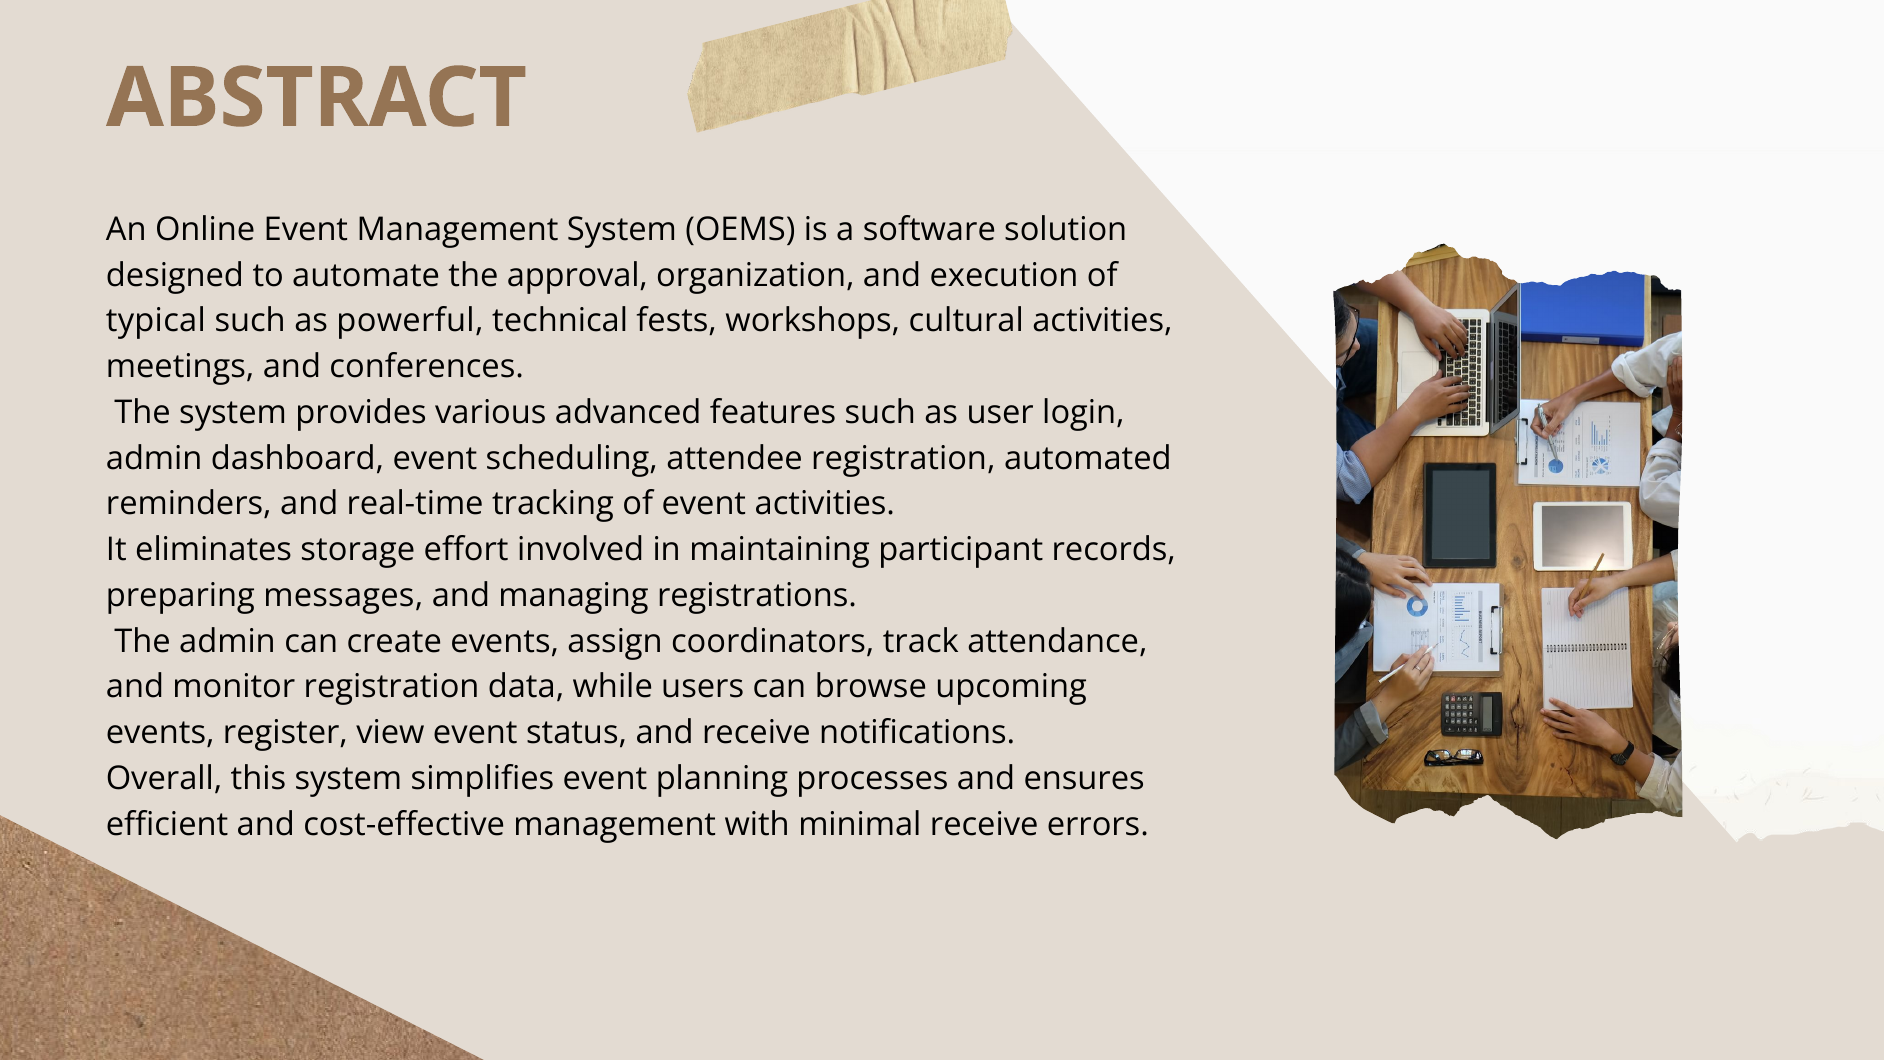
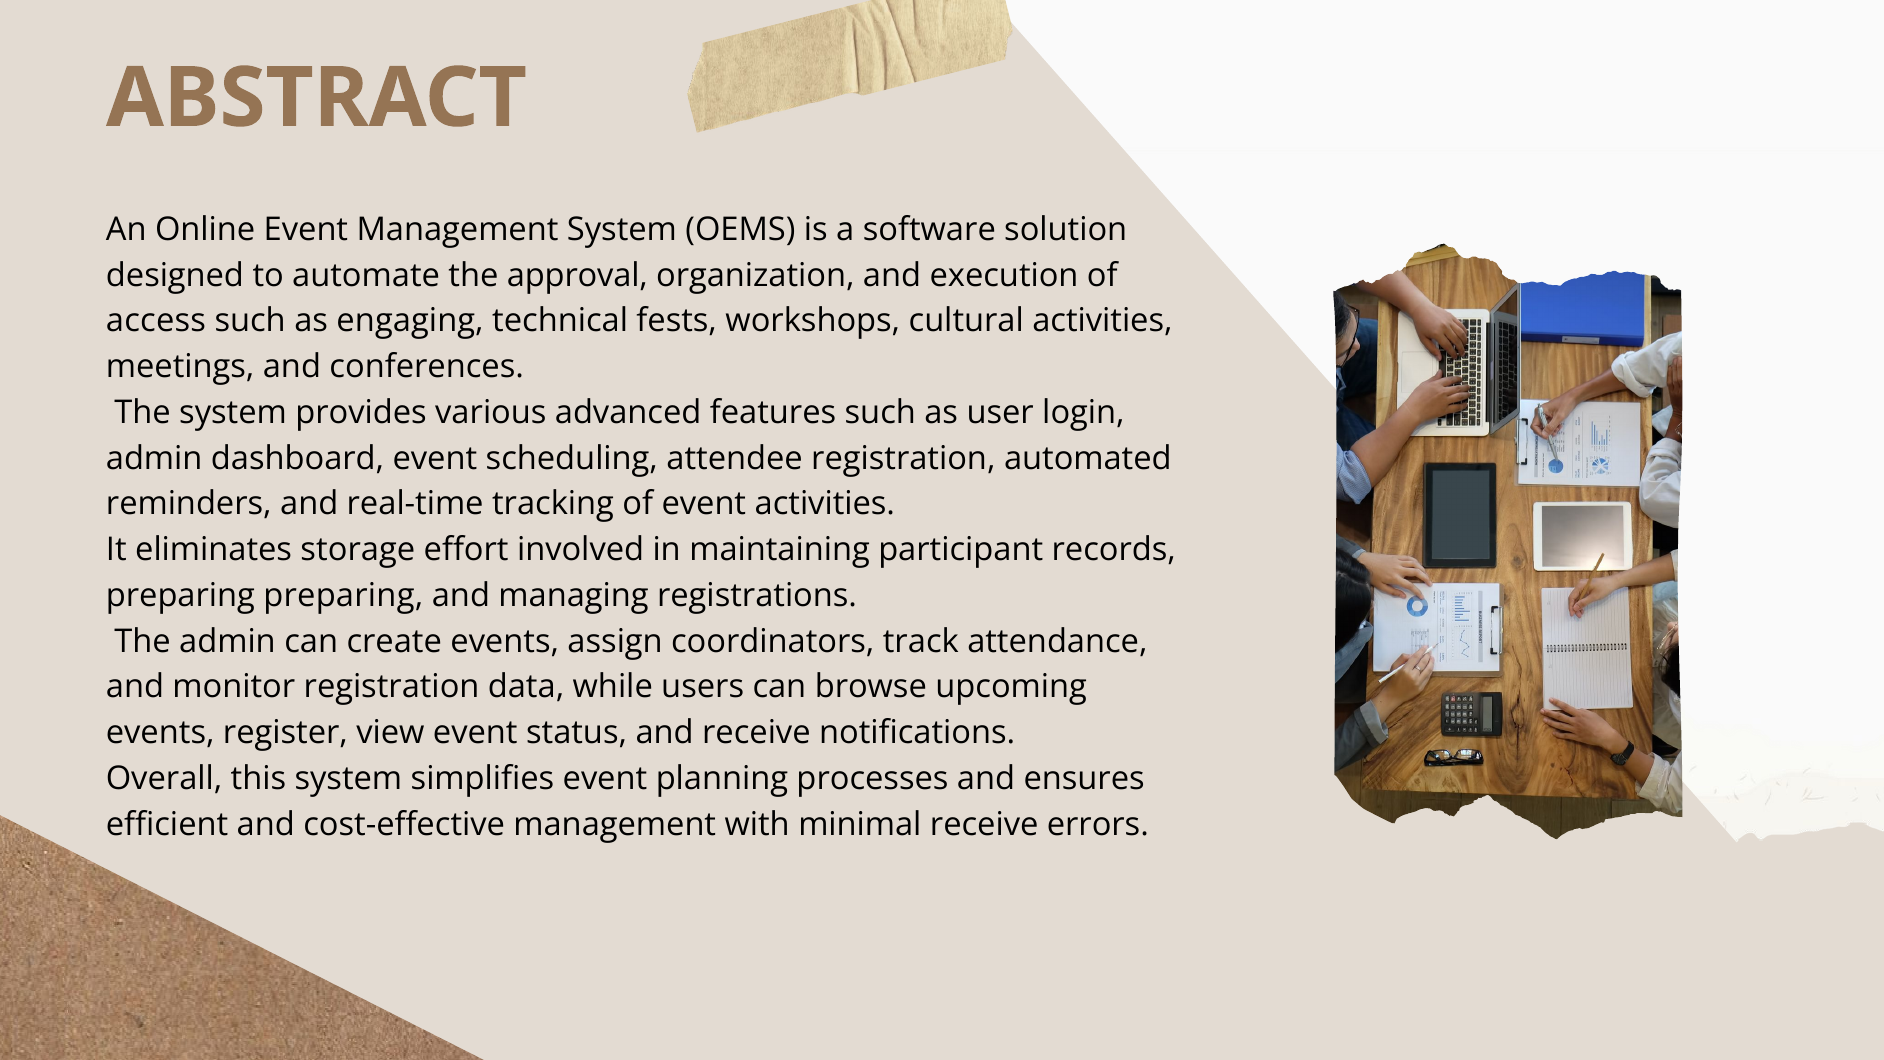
typical: typical -> access (156, 321)
powerful: powerful -> engaging (410, 321)
preparing messages: messages -> preparing (343, 595)
